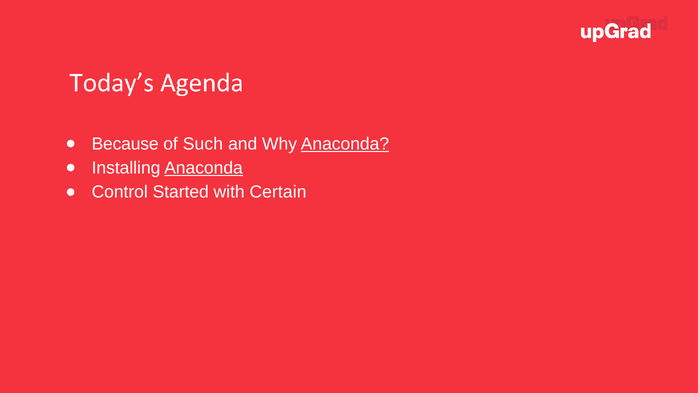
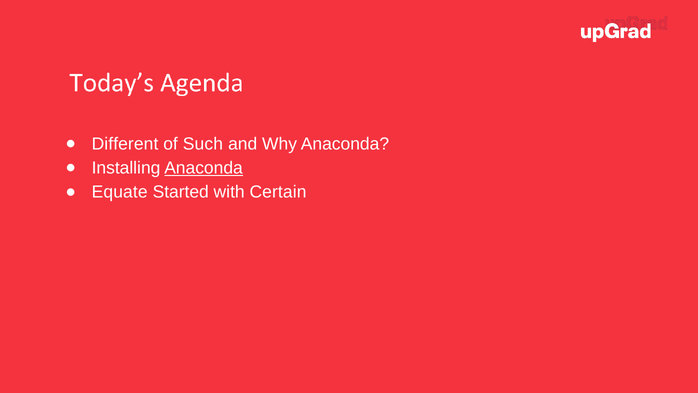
Because: Because -> Different (125, 144)
Anaconda underline: present -> none (345, 144)
Control: Control -> Equate (120, 192)
